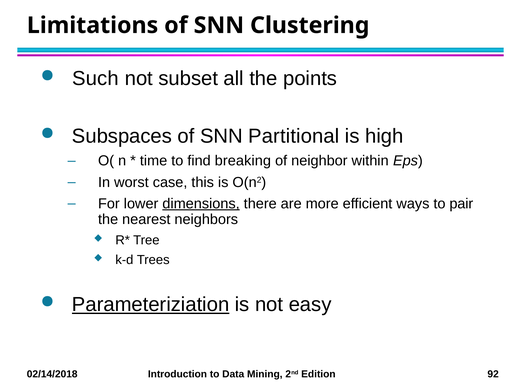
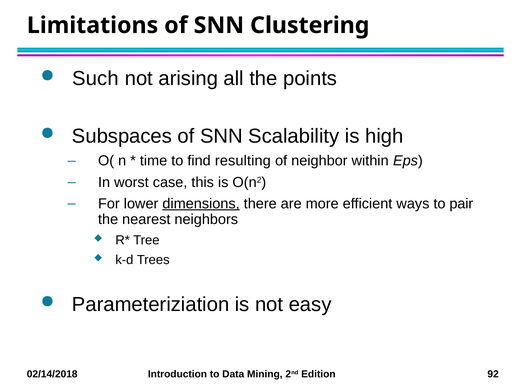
subset: subset -> arising (188, 78)
Partitional: Partitional -> Scalability (294, 136)
breaking: breaking -> resulting (243, 161)
Parameteriziation underline: present -> none (151, 304)
